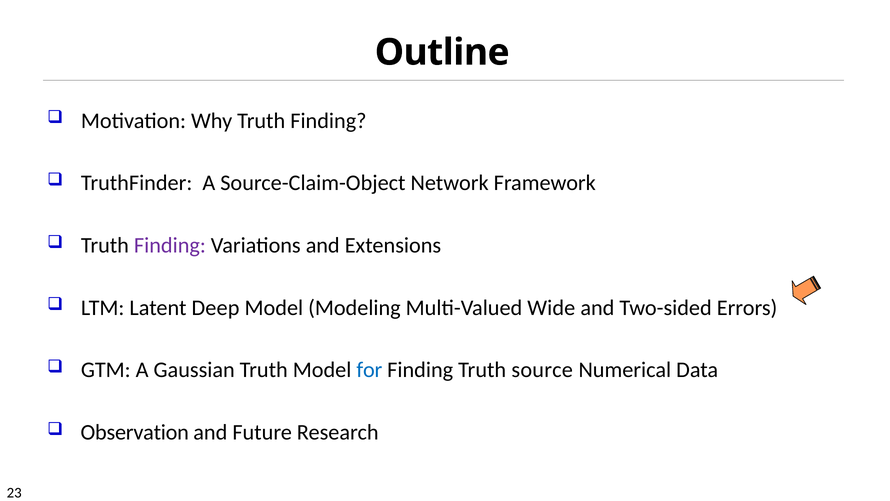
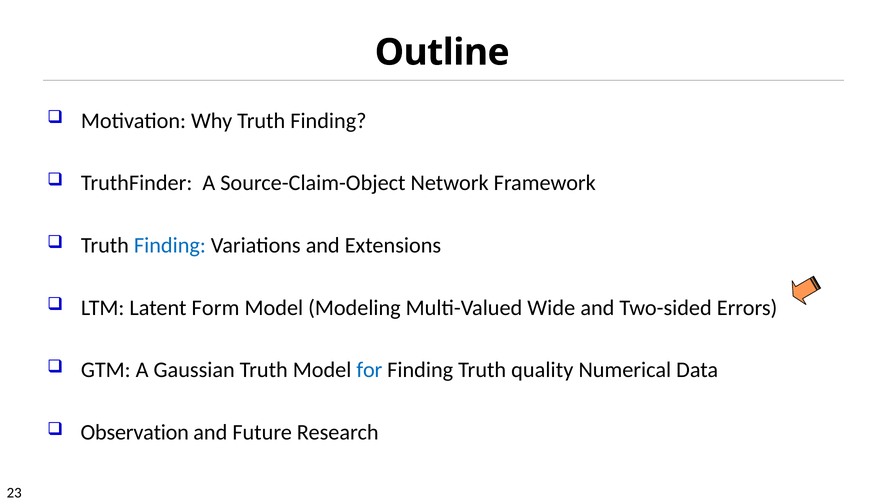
Finding colour: purple -> blue (170, 245)
Deep: Deep -> Form (215, 308)
source: source -> quality (542, 370)
